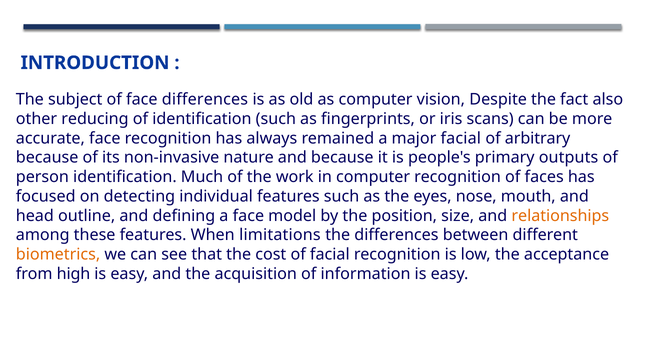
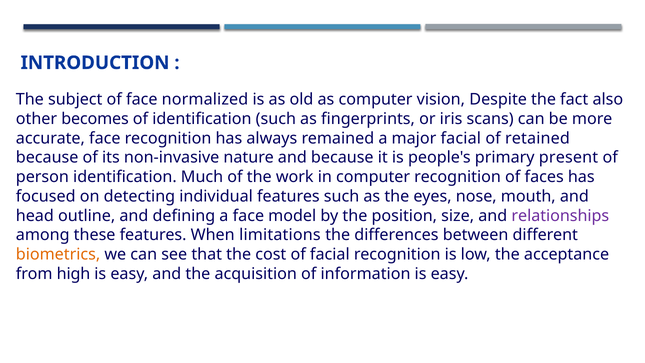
face differences: differences -> normalized (205, 100)
reducing: reducing -> becomes (95, 119)
arbitrary: arbitrary -> retained (537, 138)
outputs: outputs -> present (568, 158)
relationships colour: orange -> purple (560, 216)
